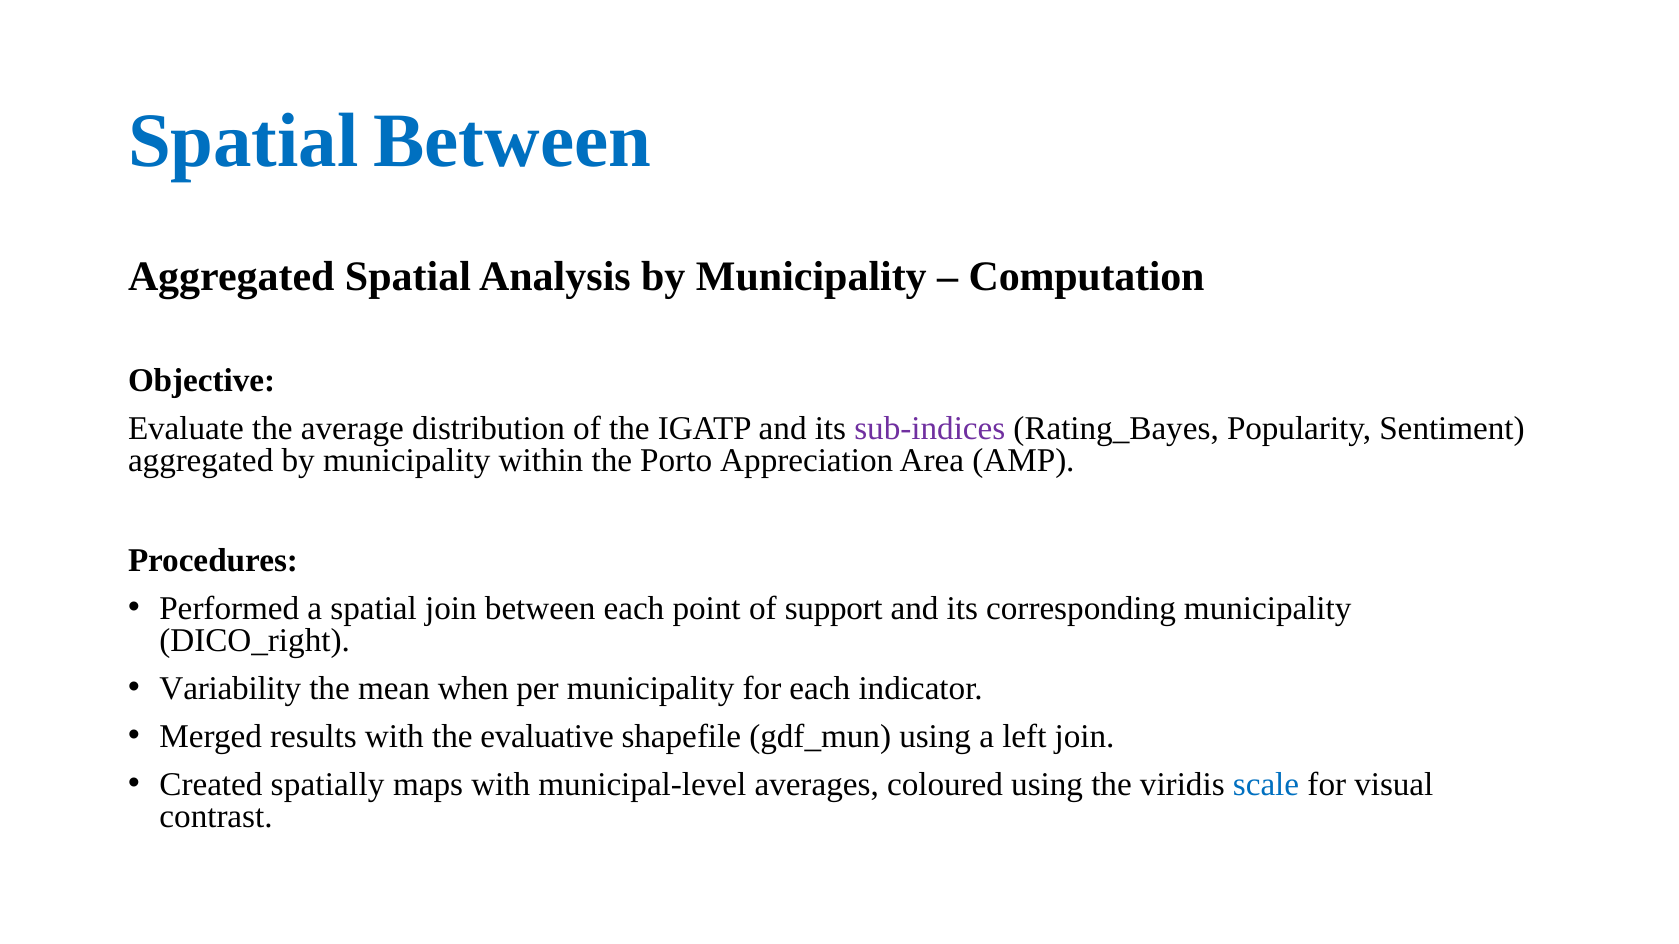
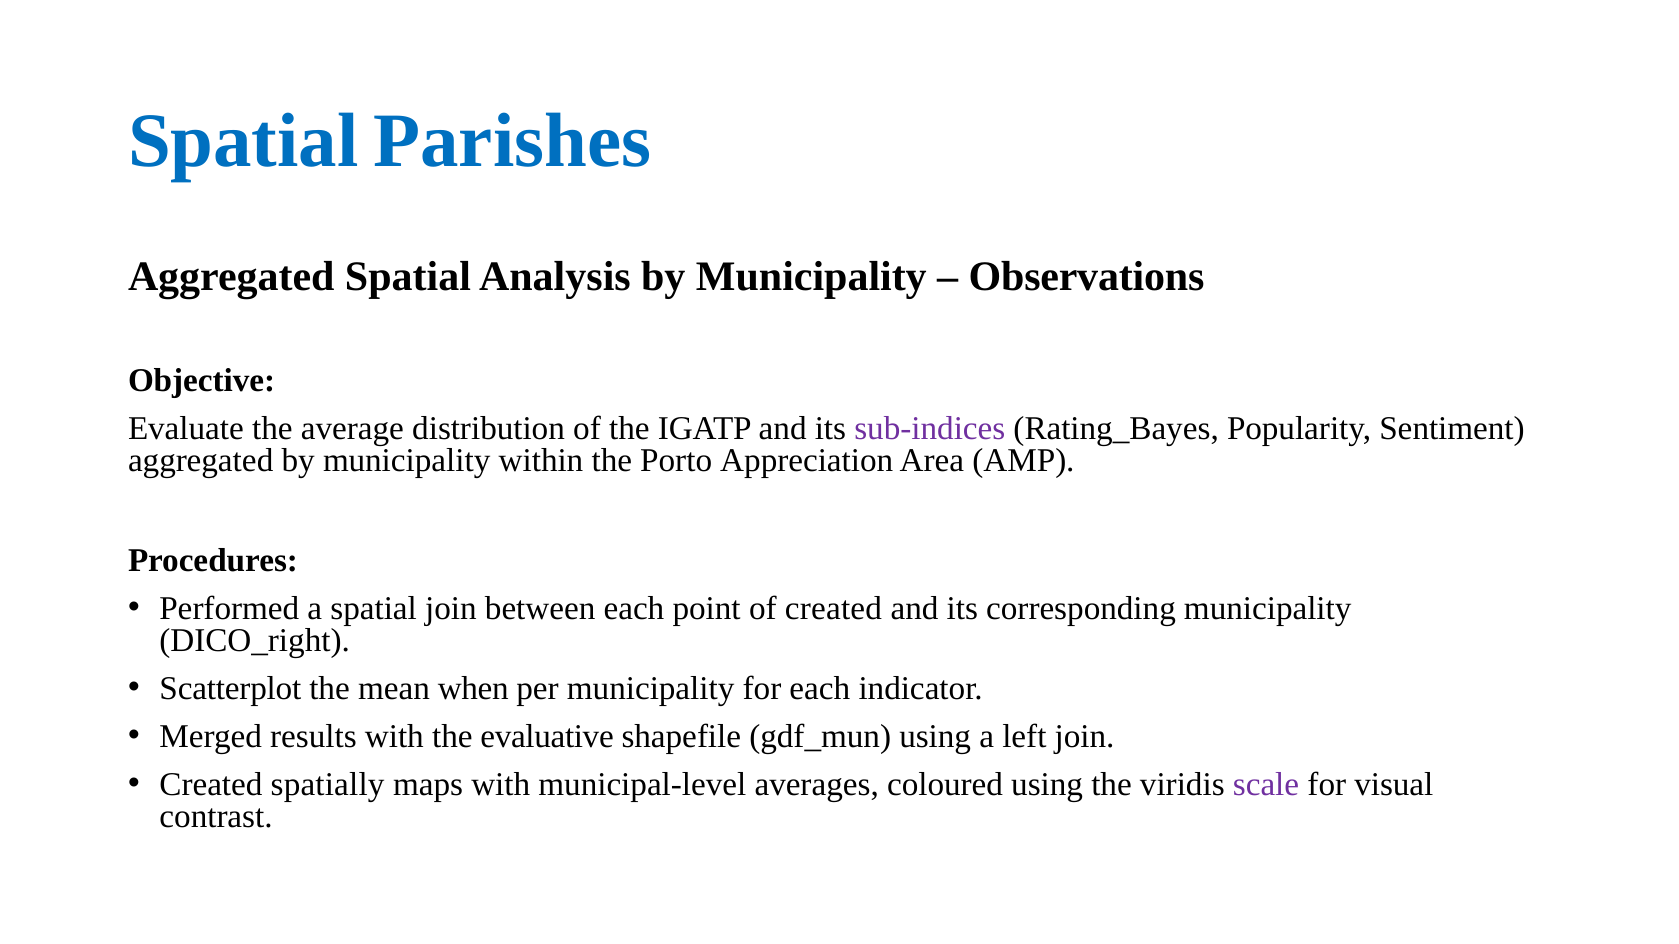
Spatial Between: Between -> Parishes (512, 141)
Computation: Computation -> Observations (1087, 276)
of support: support -> created (833, 608)
Variability: Variability -> Scatterplot (230, 689)
scale colour: blue -> purple (1266, 785)
